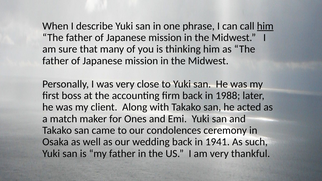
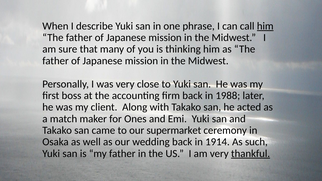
condolences: condolences -> supermarket (174, 130)
1941: 1941 -> 1914 (218, 142)
thankful underline: none -> present (251, 154)
